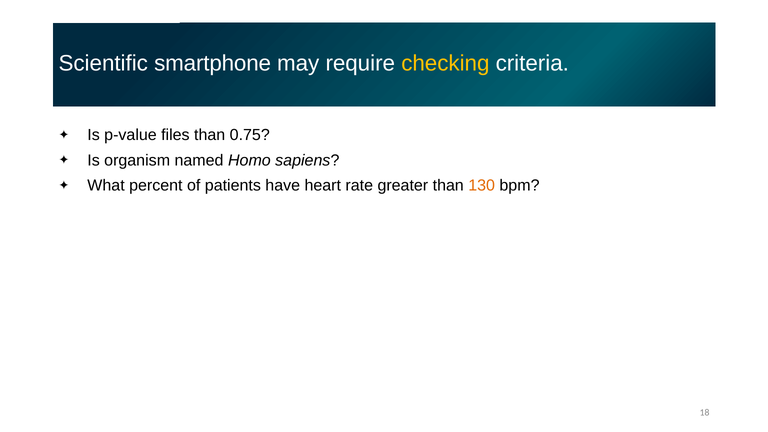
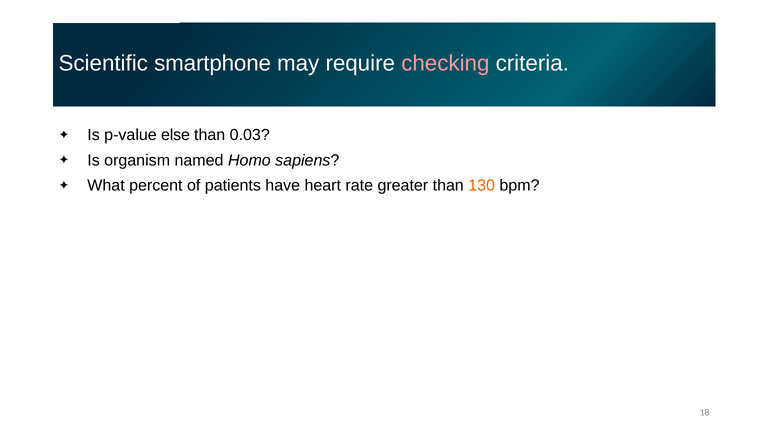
checking colour: yellow -> pink (445, 63)
files: files -> else (175, 135)
0.75: 0.75 -> 0.03 (250, 135)
